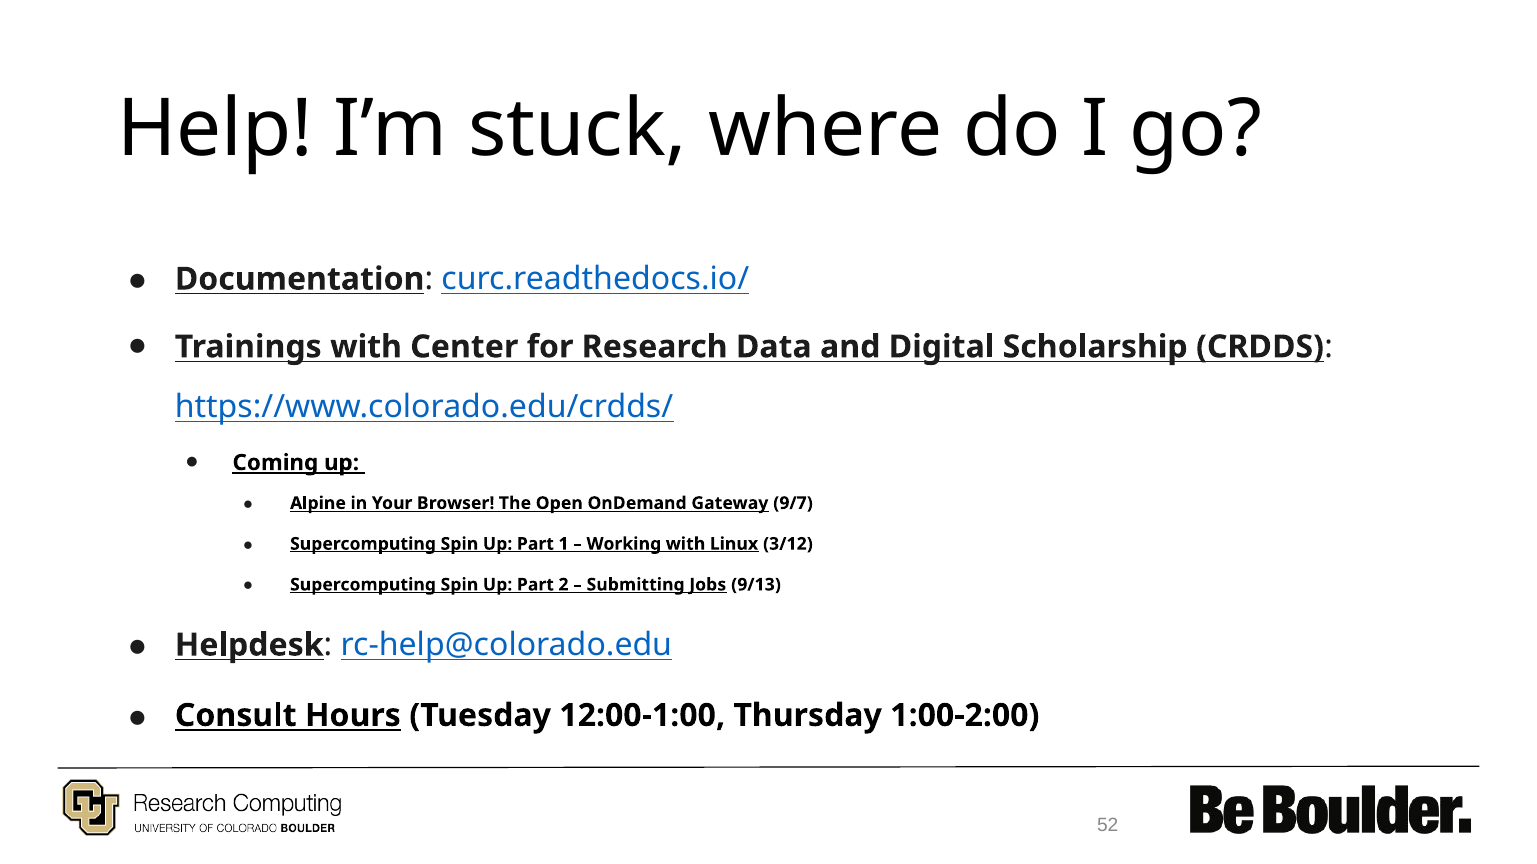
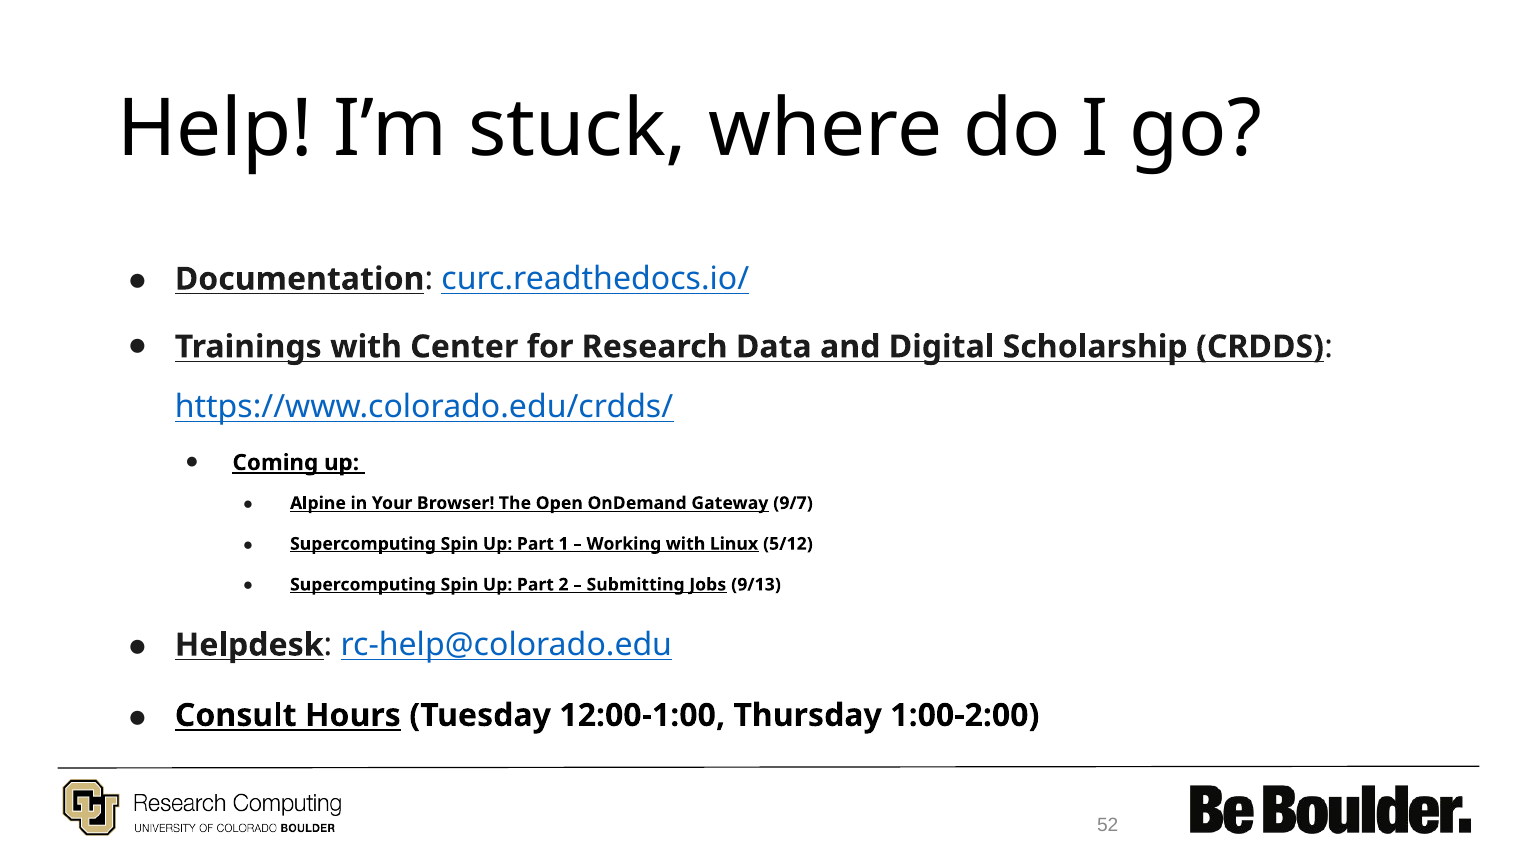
3/12: 3/12 -> 5/12 (788, 544)
